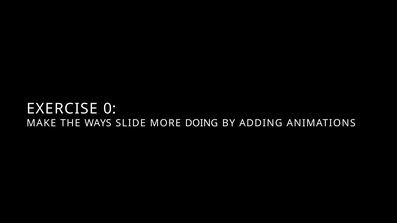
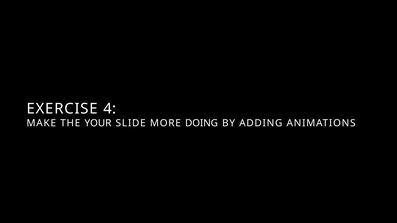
0: 0 -> 4 (110, 109)
WAYS: WAYS -> YOUR (98, 123)
